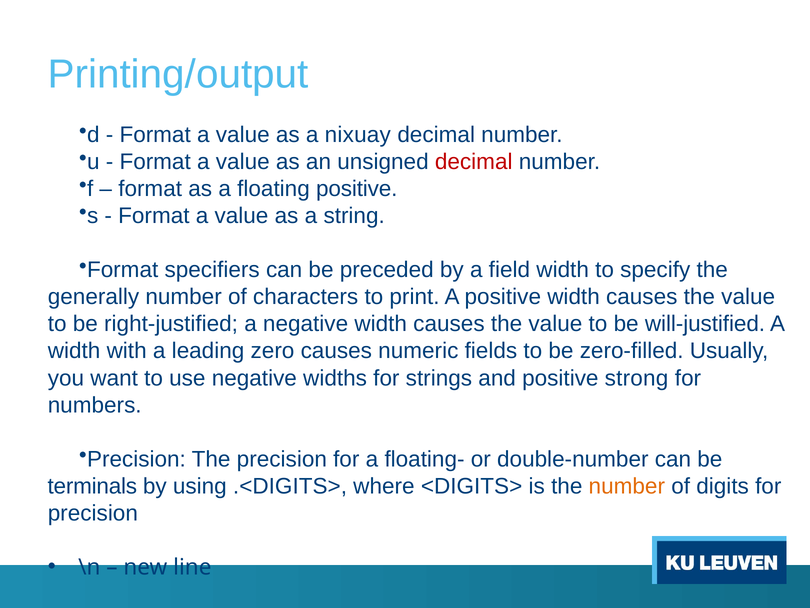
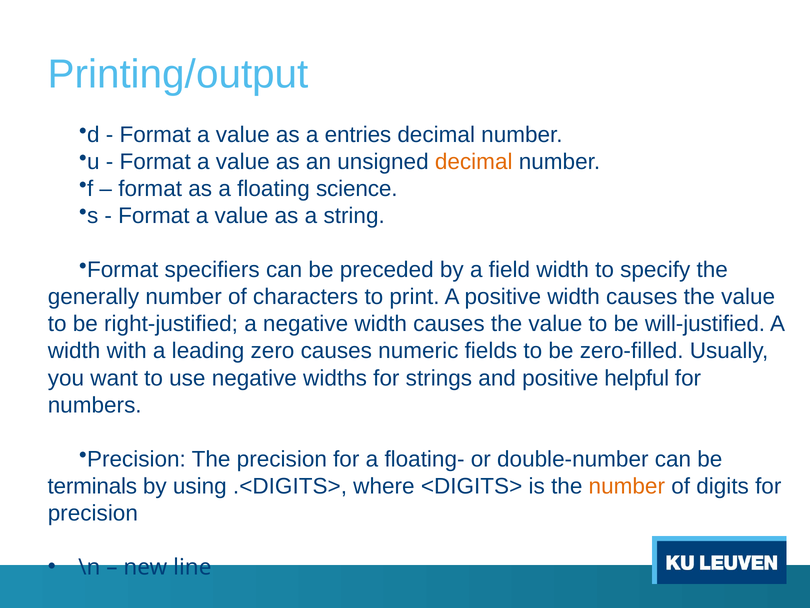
nixuay: nixuay -> entries (358, 135)
decimal colour: red -> orange (474, 162)
floating positive: positive -> science (357, 189)
strong: strong -> helpful (637, 378)
